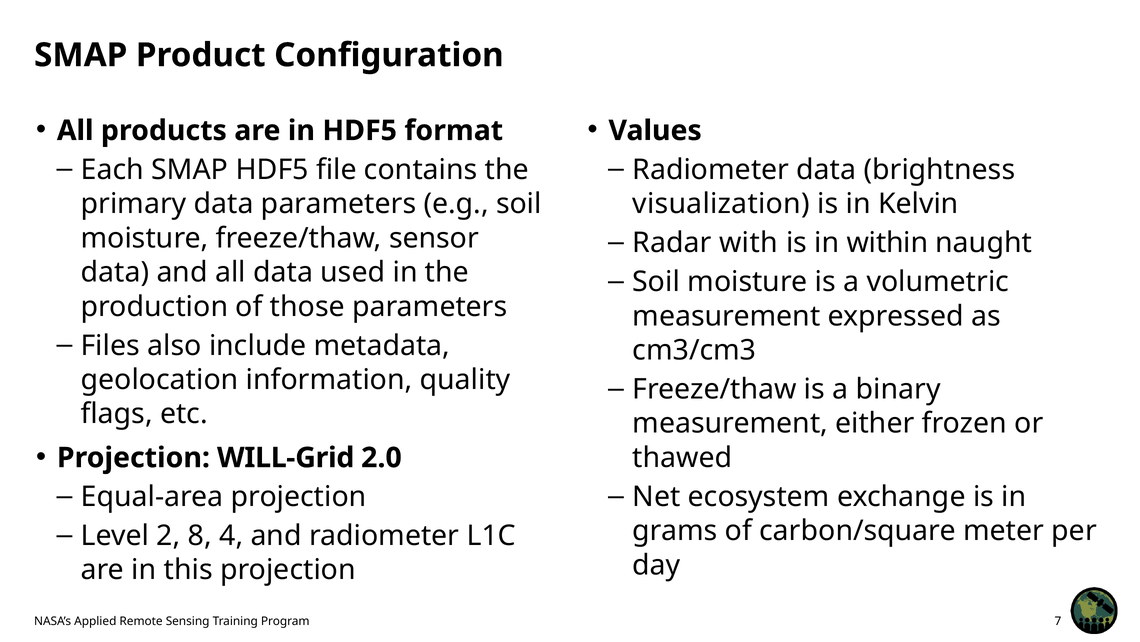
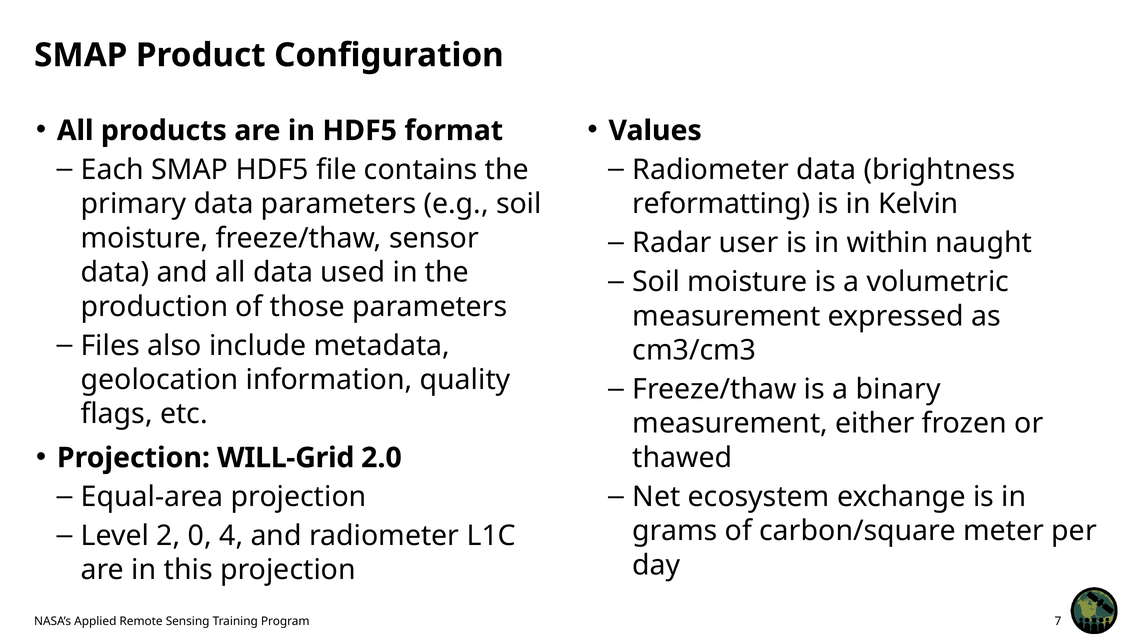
visualization: visualization -> reformatting (721, 204)
with: with -> user (749, 243)
8: 8 -> 0 (200, 535)
